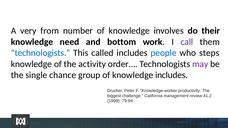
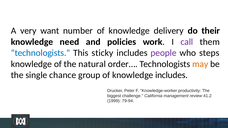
from: from -> want (50, 31)
involves: involves -> delivery (169, 31)
bottom: bottom -> policies (122, 42)
called: called -> sticky (102, 53)
people colour: blue -> purple (164, 53)
activity: activity -> natural (92, 64)
may colour: purple -> orange (200, 64)
